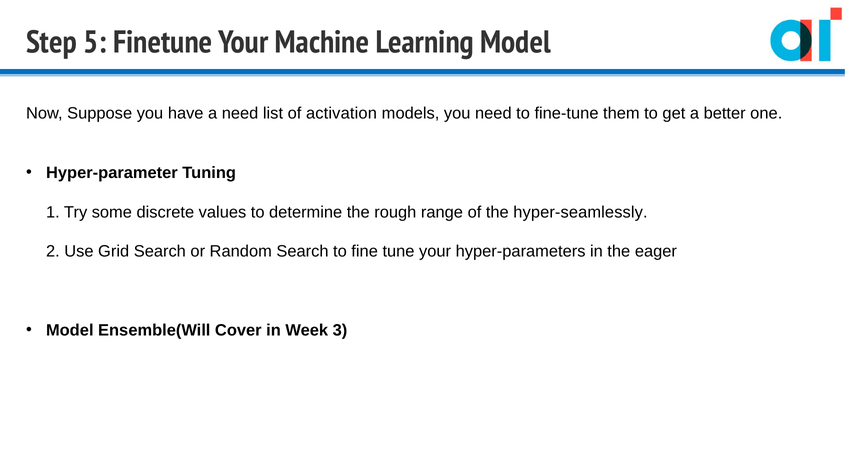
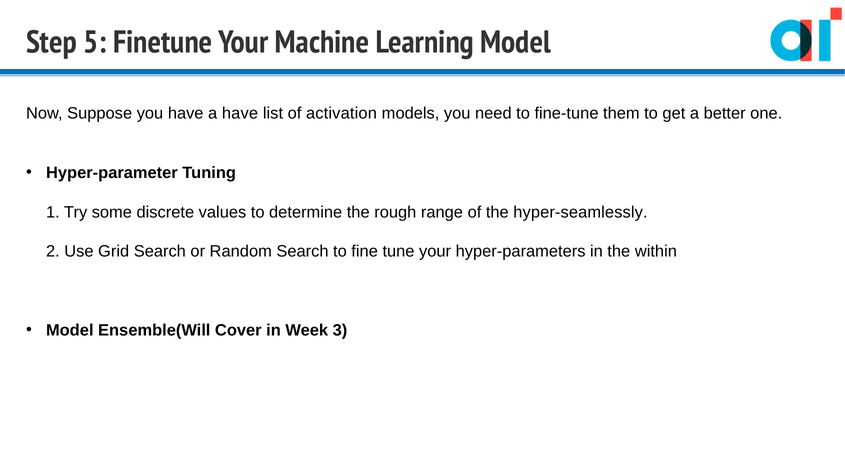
a need: need -> have (240, 114)
eager: eager -> within (656, 252)
